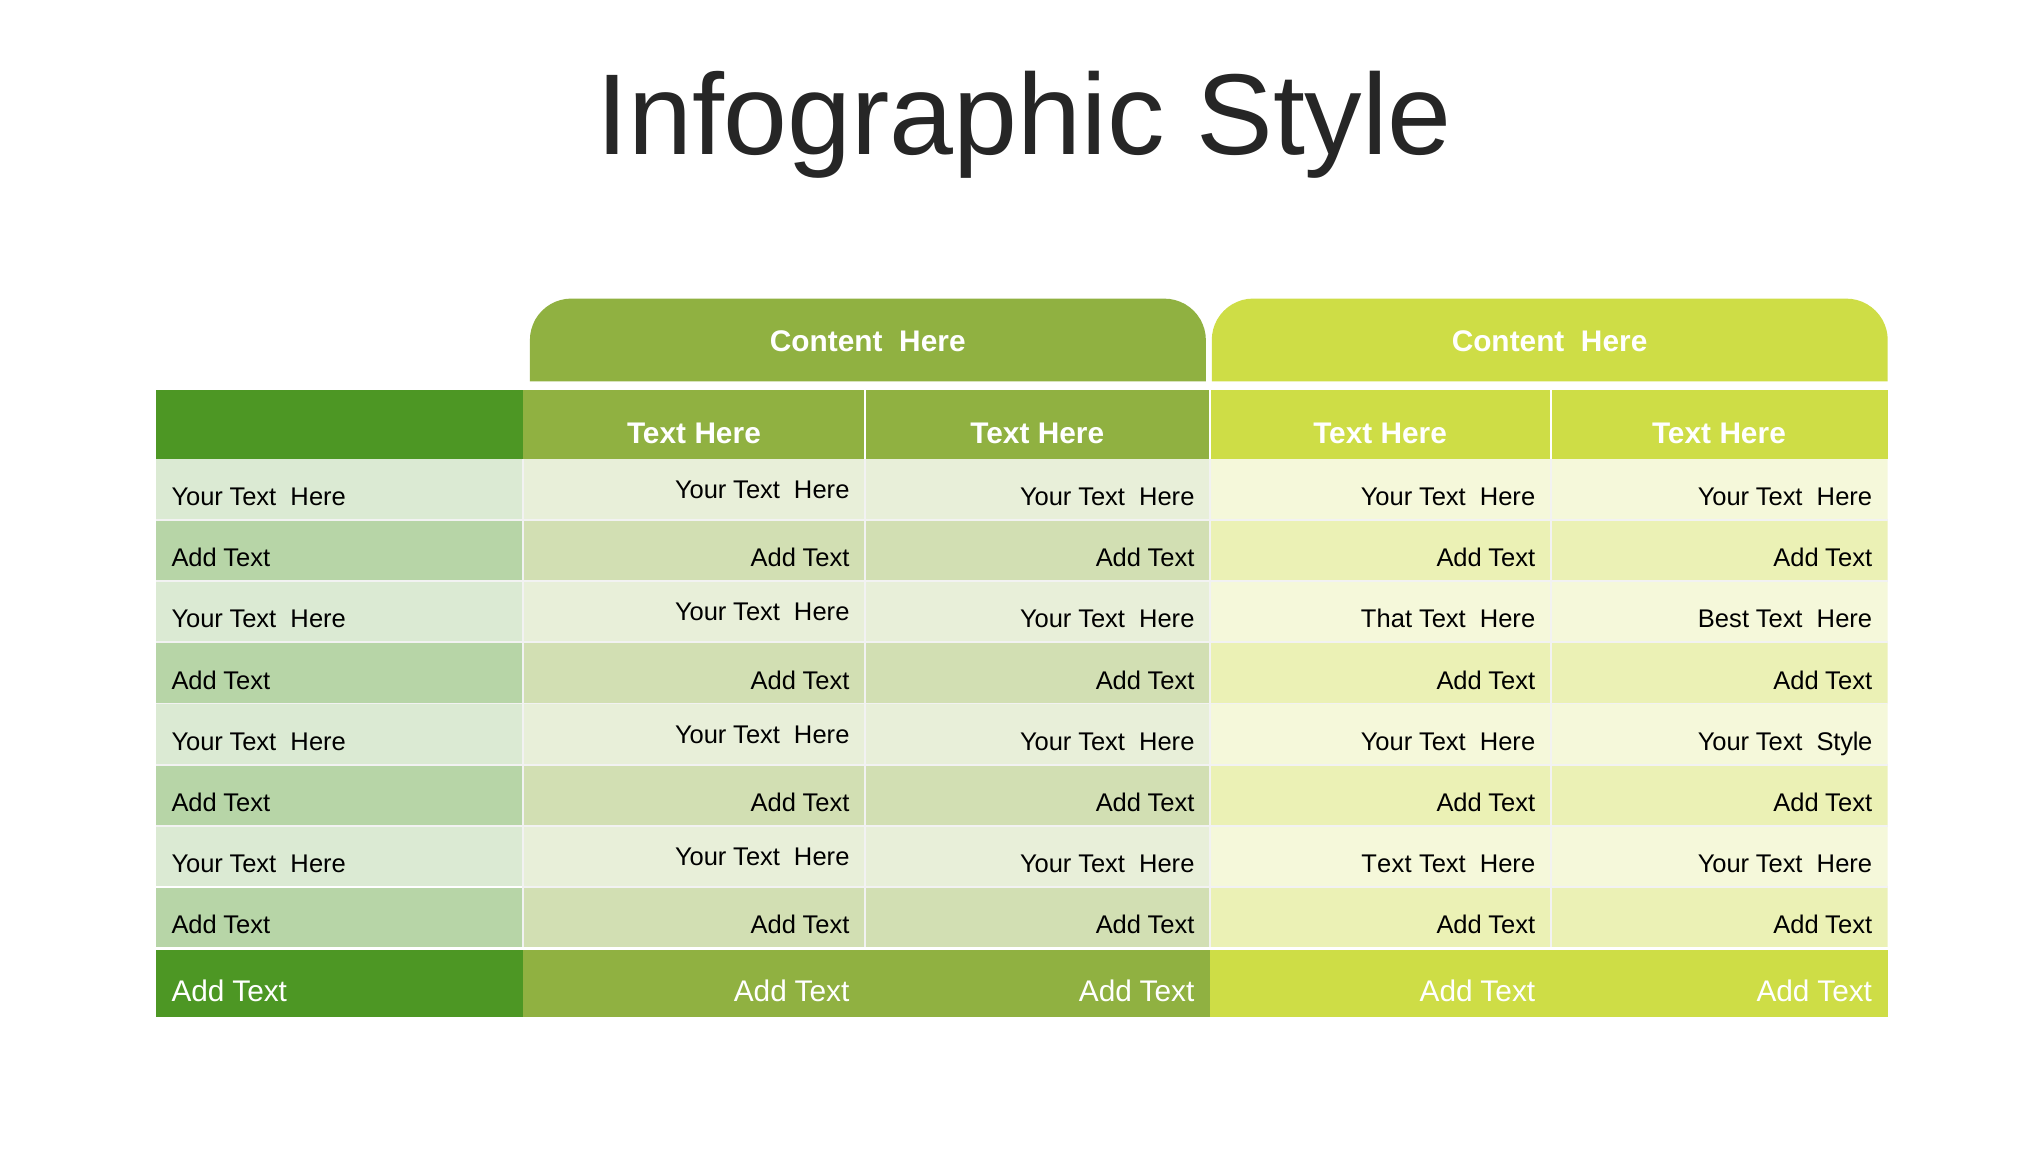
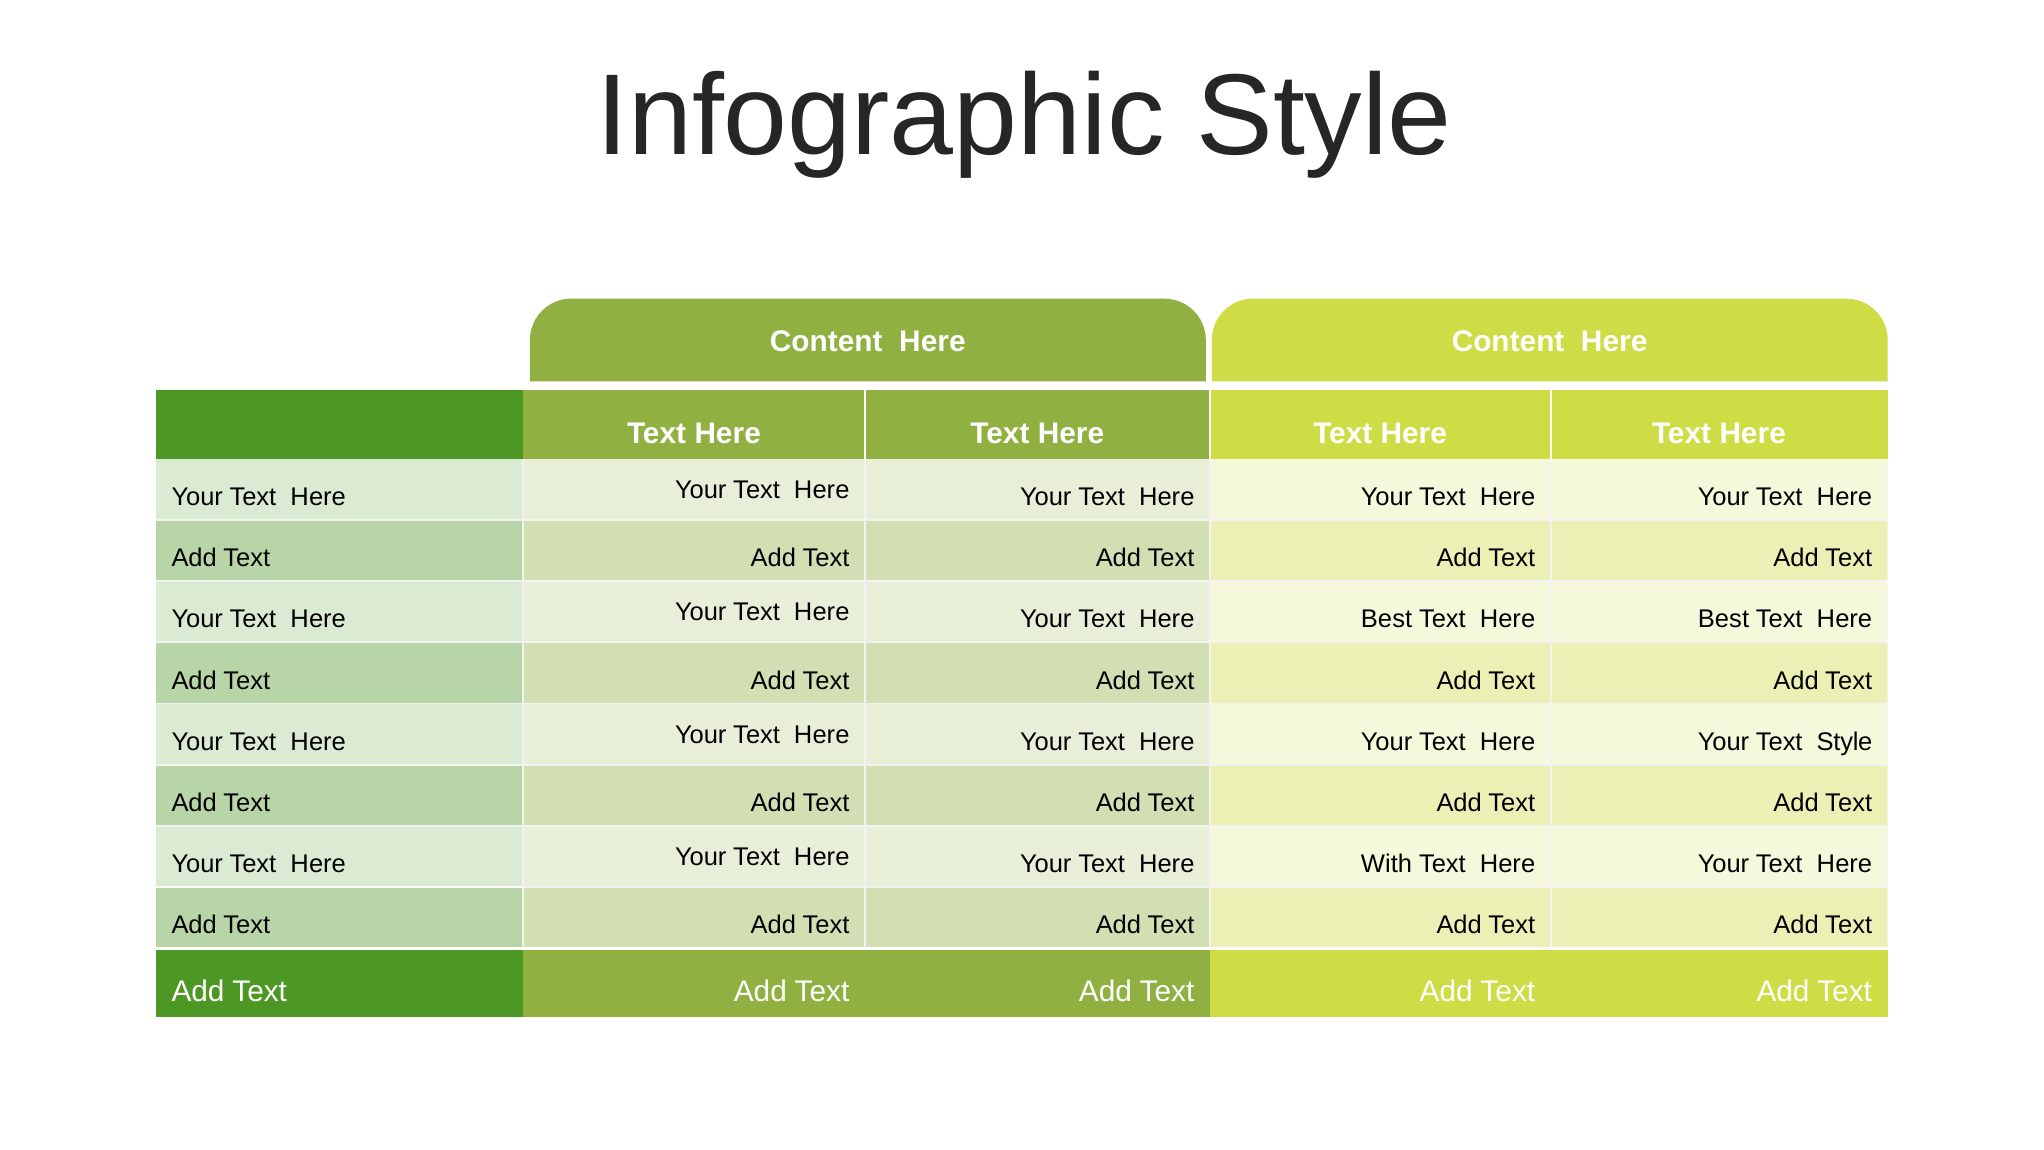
Your Text Here That: That -> Best (1387, 619)
Your Text Here Text: Text -> With (1387, 864)
